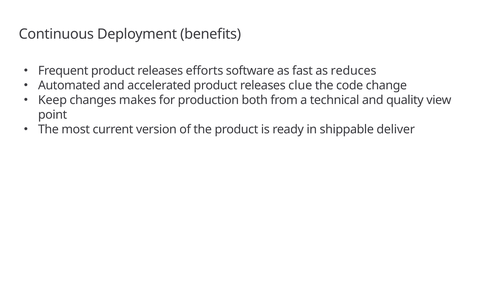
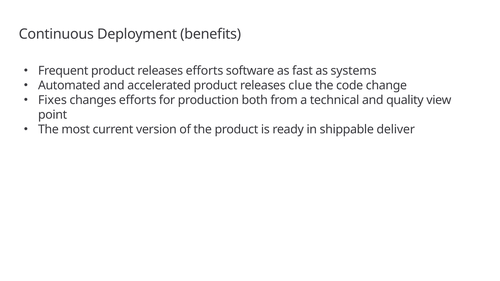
reduces: reduces -> systems (354, 71)
Keep: Keep -> Fixes (52, 100)
changes makes: makes -> efforts (138, 100)
